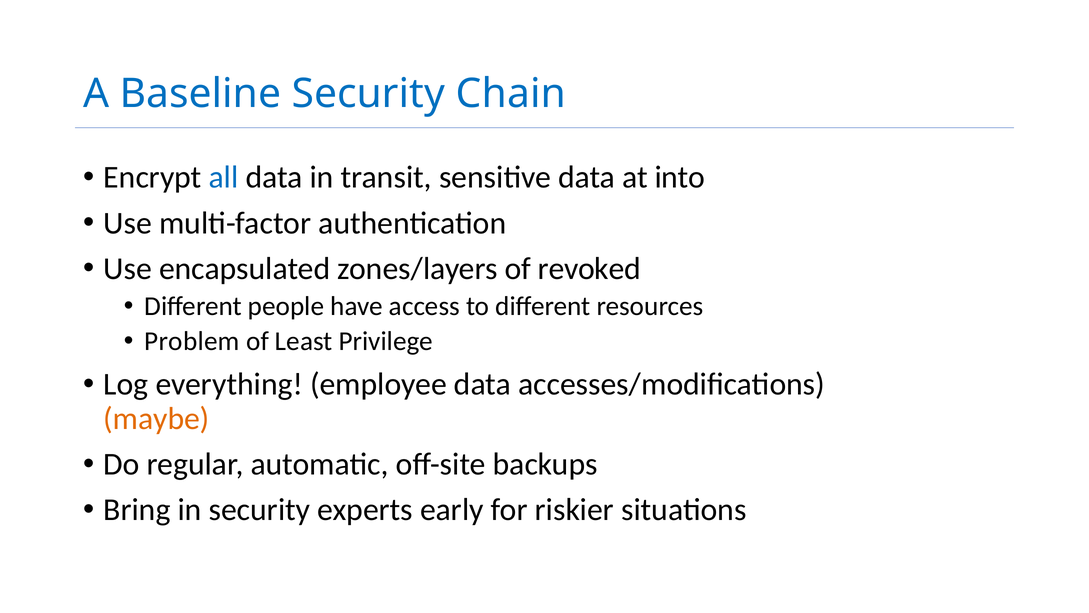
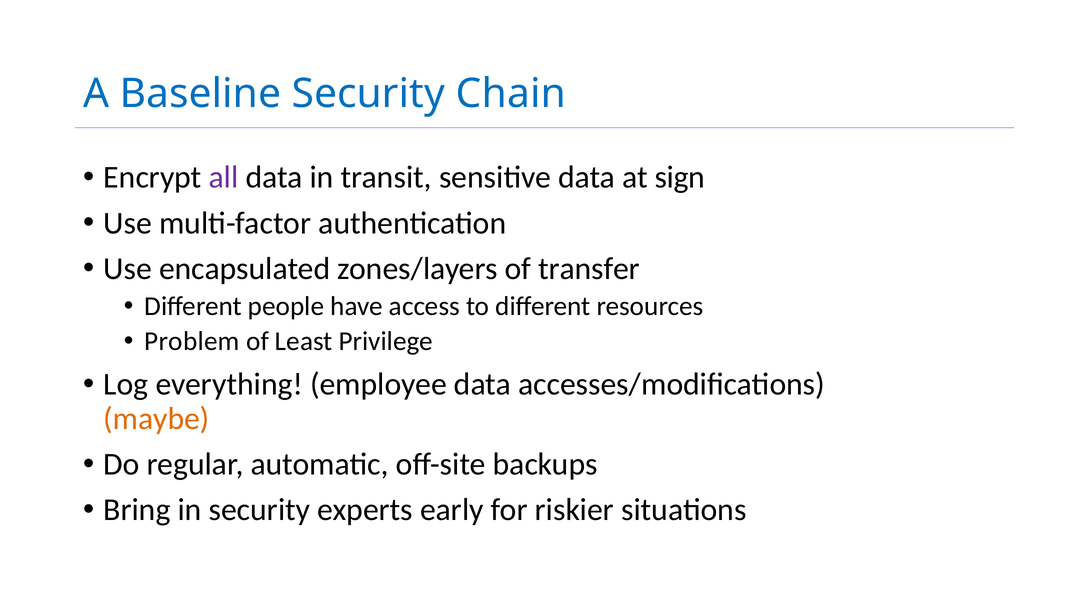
all colour: blue -> purple (224, 177)
into: into -> sign (680, 177)
revoked: revoked -> transfer (589, 268)
